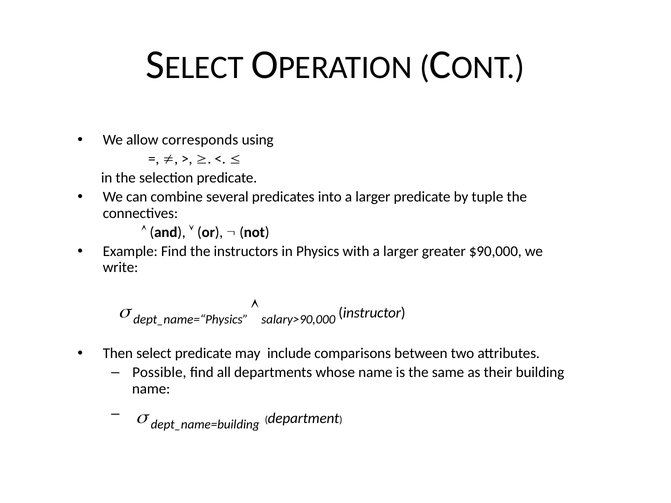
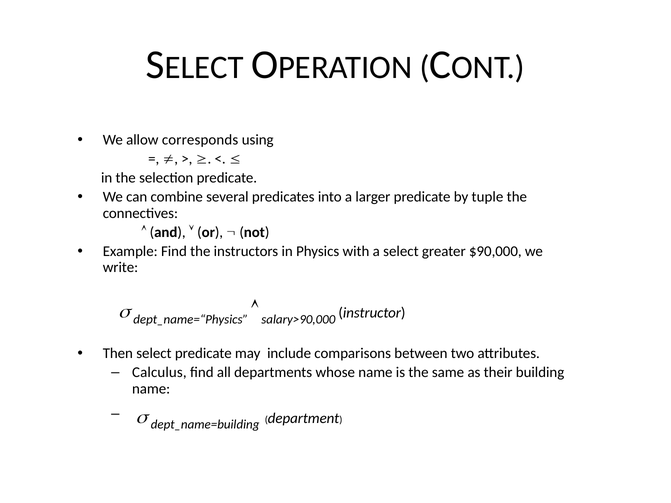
with a larger: larger -> select (401, 251)
Possible: Possible -> Calculus (159, 373)
